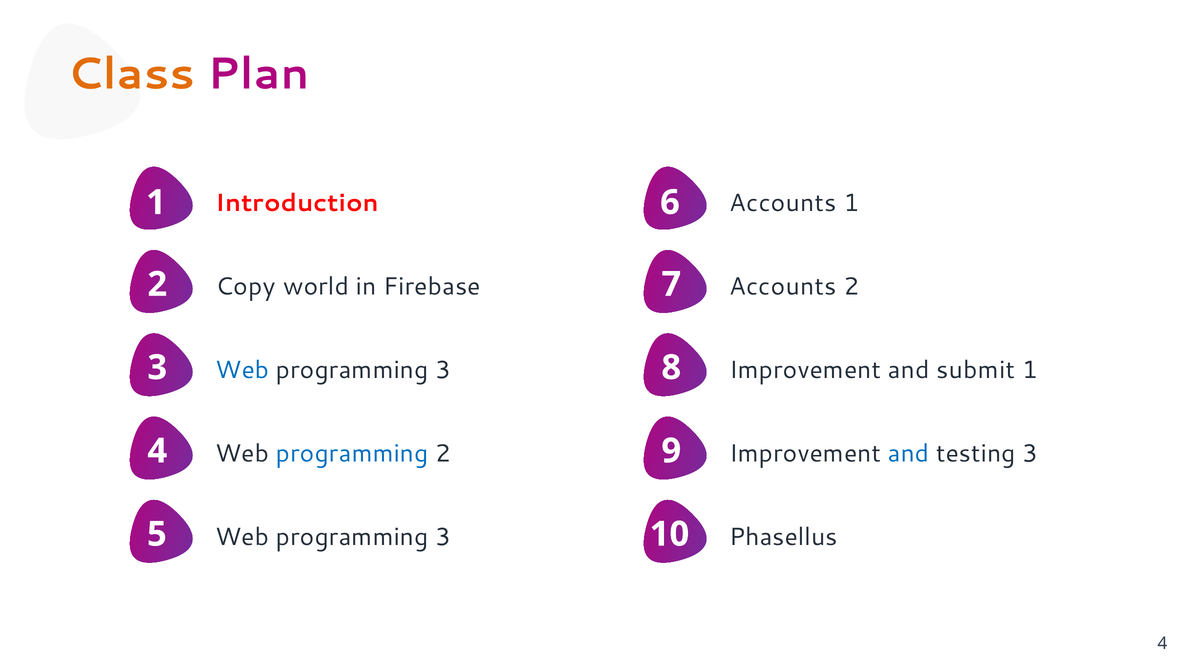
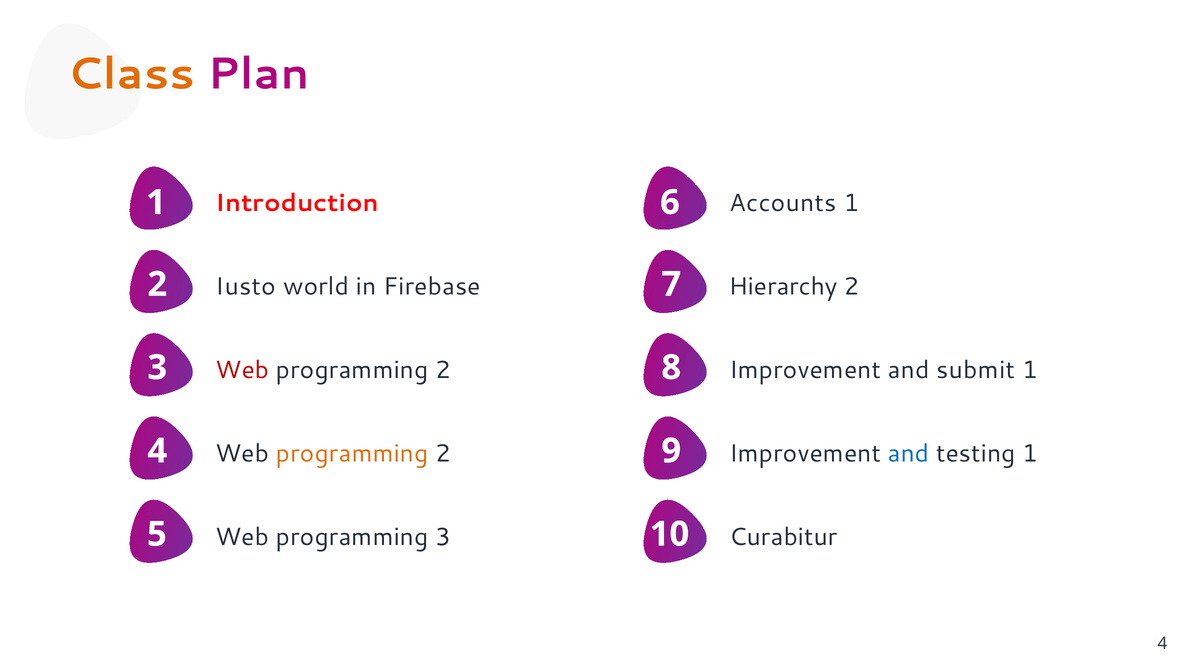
Copy: Copy -> Iusto (246, 287)
Accounts: Accounts -> Hierarchy (783, 287)
Web colour: blue -> red (242, 370)
3: 3 -> 2 (443, 370)
programming colour: blue -> orange (352, 454)
testing 3: 3 -> 1 (1030, 454)
Phasellus: Phasellus -> Curabitur (783, 537)
